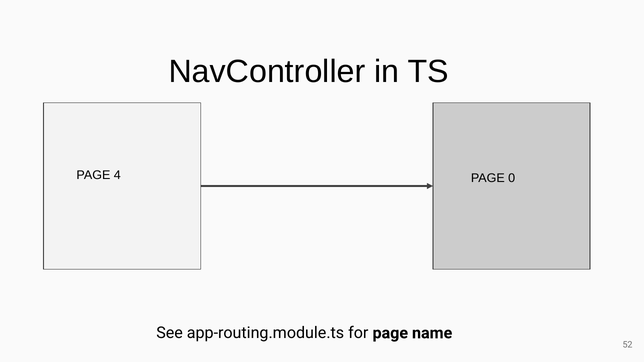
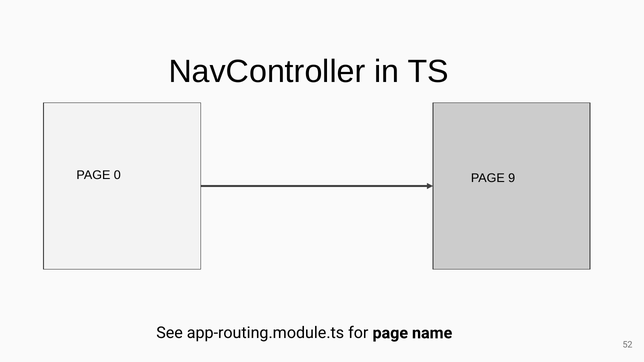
4: 4 -> 0 (117, 175)
0: 0 -> 9 (512, 178)
